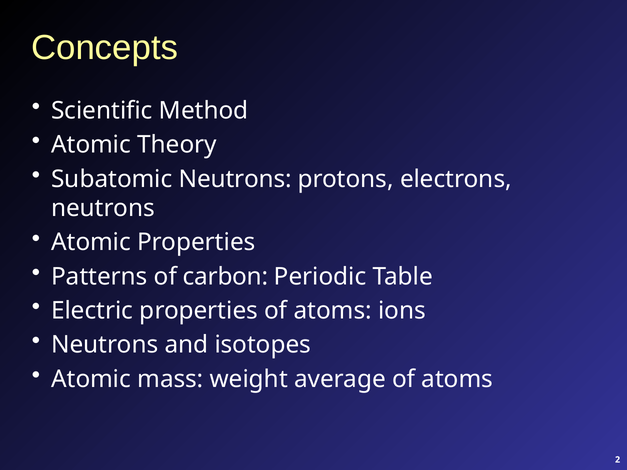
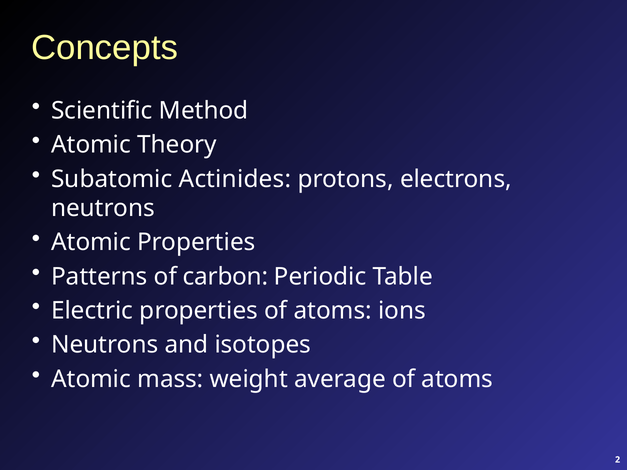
Subatomic Neutrons: Neutrons -> Actinides (235, 179)
